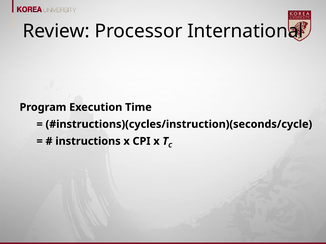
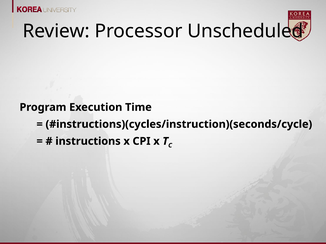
International: International -> Unscheduled (245, 31)
